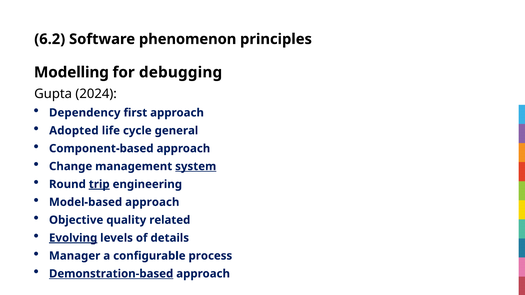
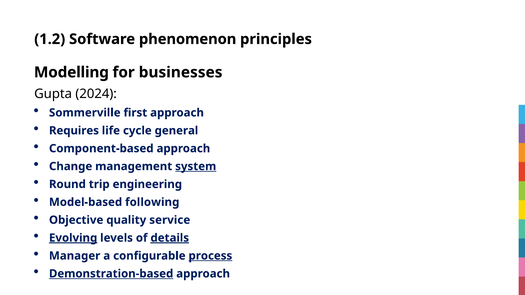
6.2: 6.2 -> 1.2 (50, 39)
debugging: debugging -> businesses (181, 72)
Dependency: Dependency -> Sommerville (85, 113)
Adopted: Adopted -> Requires (74, 131)
trip underline: present -> none (99, 184)
Model-based approach: approach -> following (152, 202)
related: related -> service (170, 220)
details underline: none -> present (170, 238)
process underline: none -> present (210, 256)
